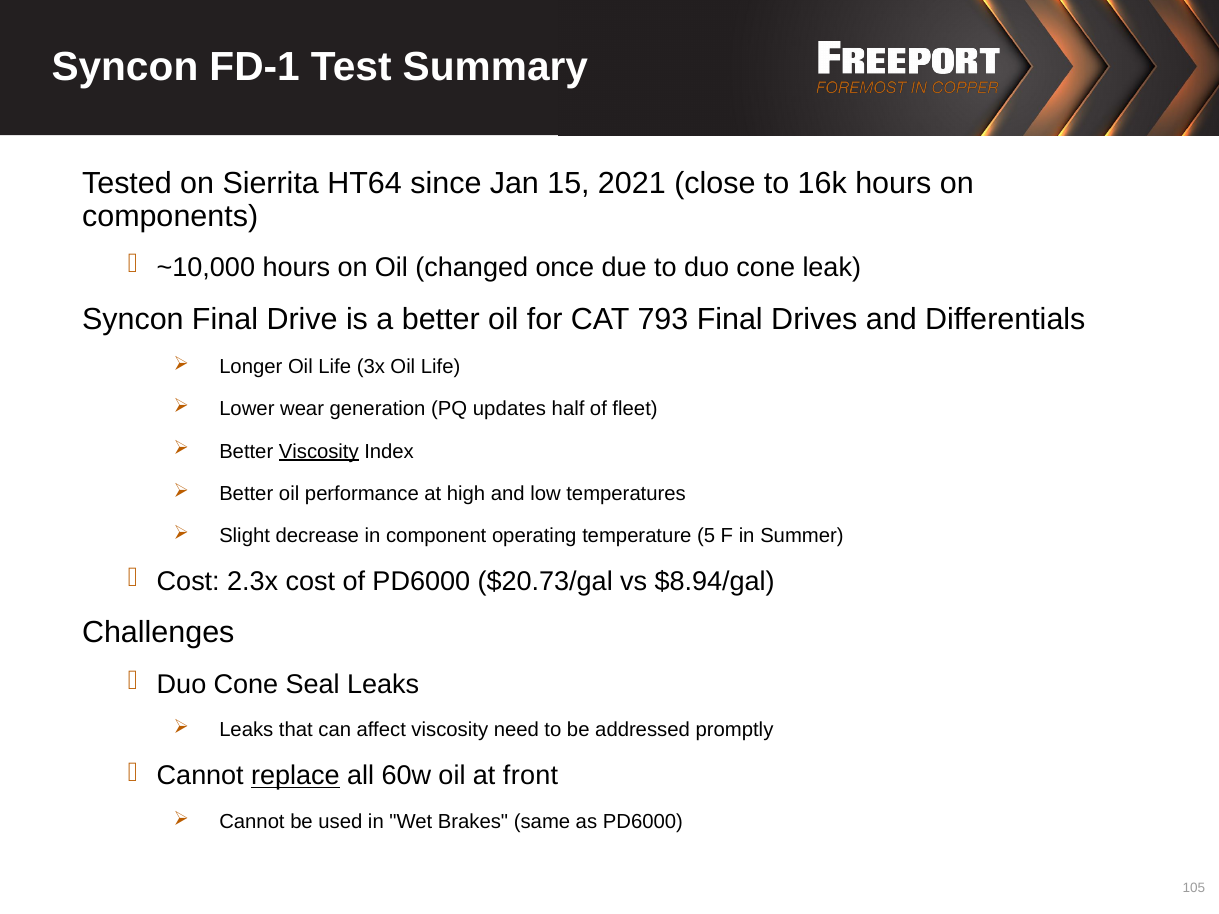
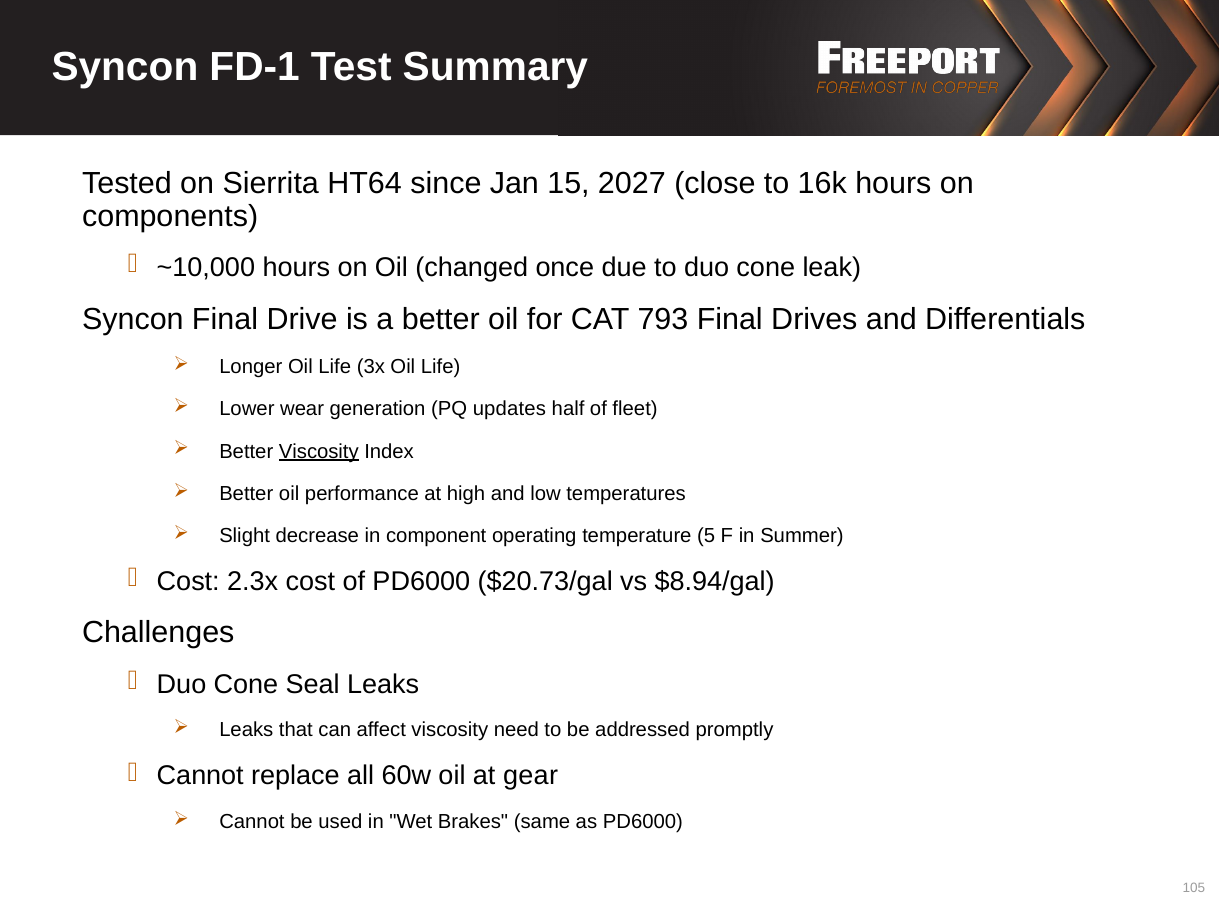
2021: 2021 -> 2027 (632, 183)
replace underline: present -> none (295, 776)
front: front -> gear (531, 776)
